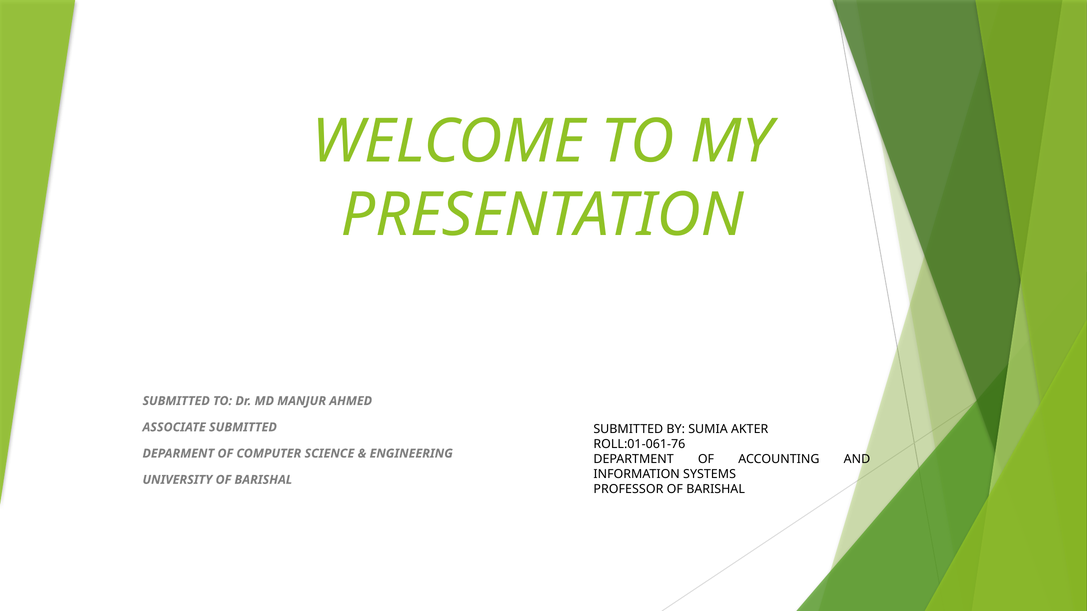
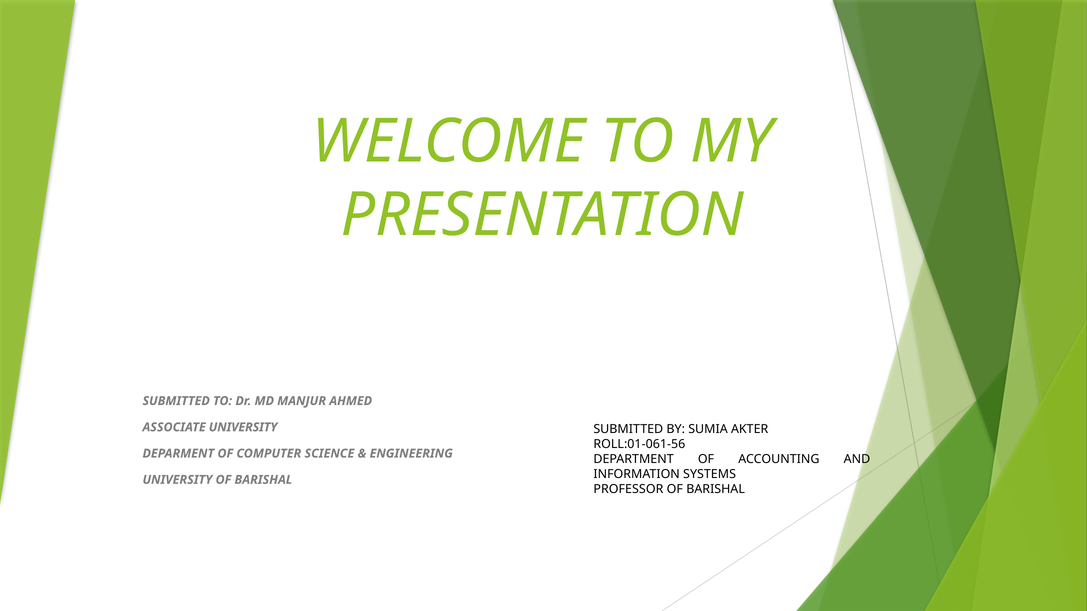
ASSOCIATE SUBMITTED: SUBMITTED -> UNIVERSITY (243, 428)
ROLL:01-061-76: ROLL:01-061-76 -> ROLL:01-061-56 (639, 444)
